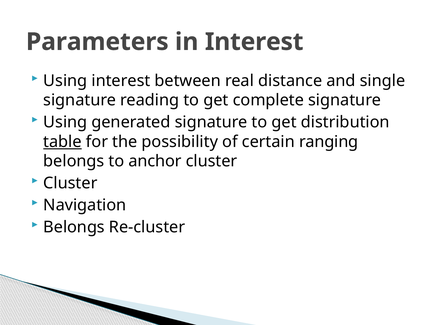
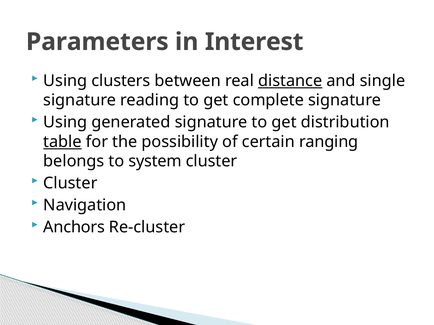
Using interest: interest -> clusters (121, 81)
distance underline: none -> present (290, 81)
anchor: anchor -> system (155, 161)
Belongs: Belongs -> Anchors (74, 227)
